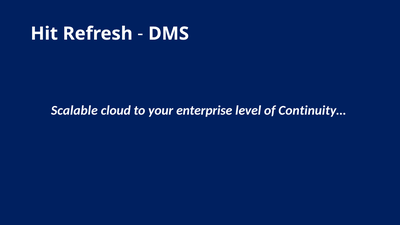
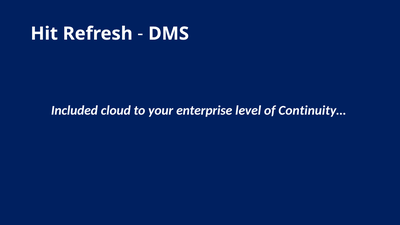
Scalable: Scalable -> Included (74, 110)
